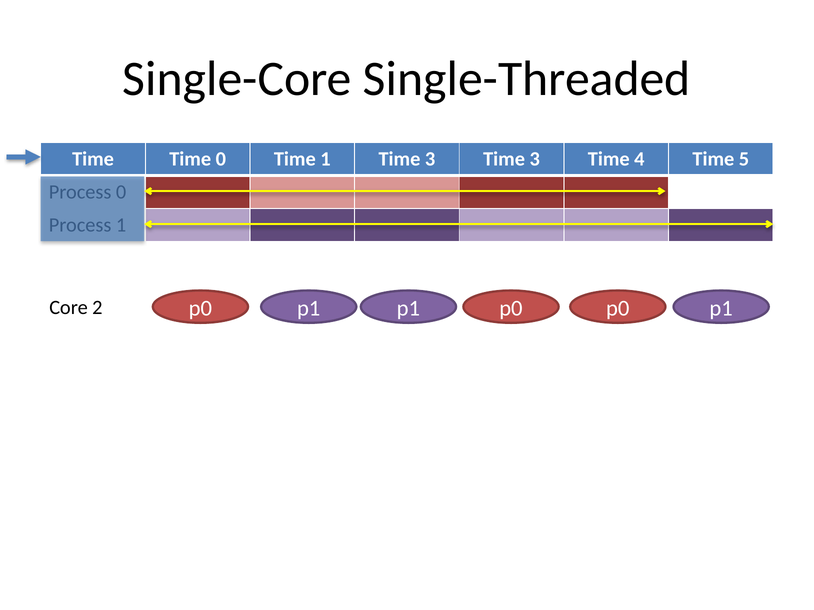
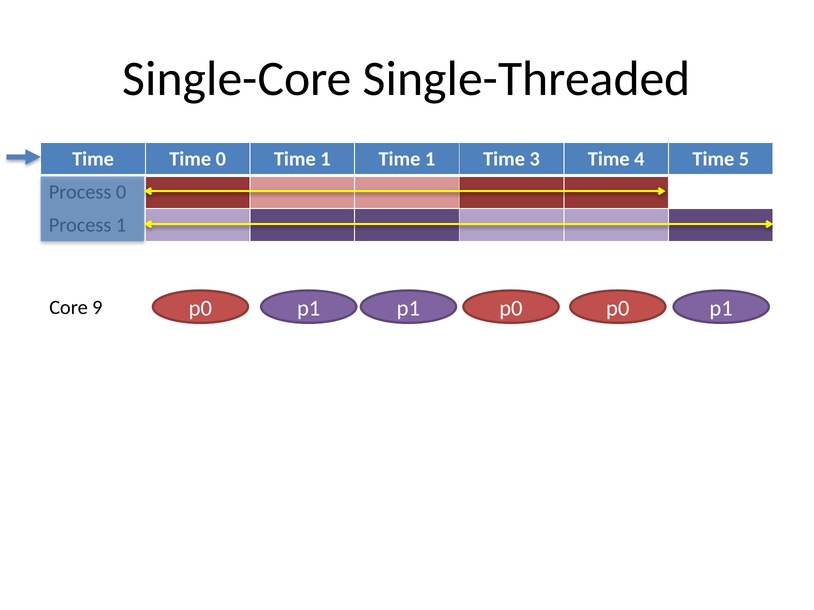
1 Time 3: 3 -> 1 (430, 159)
2: 2 -> 9 (97, 308)
